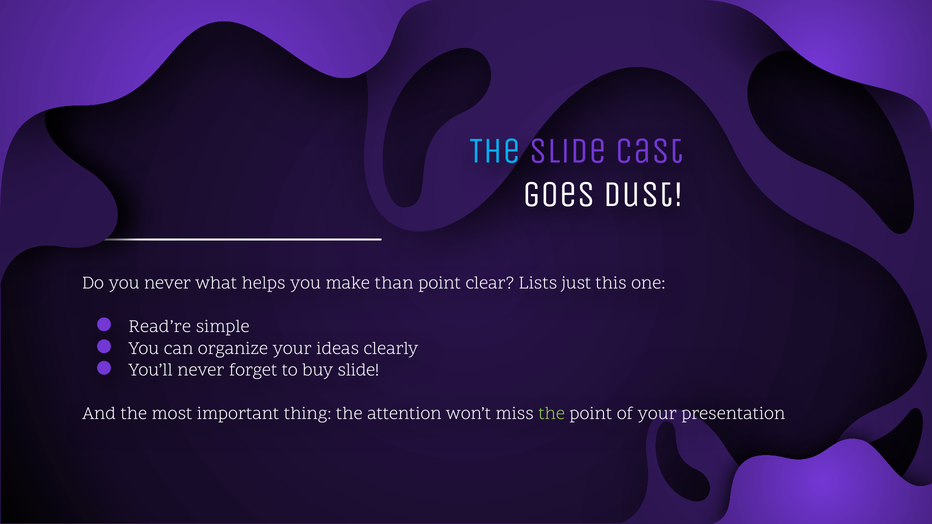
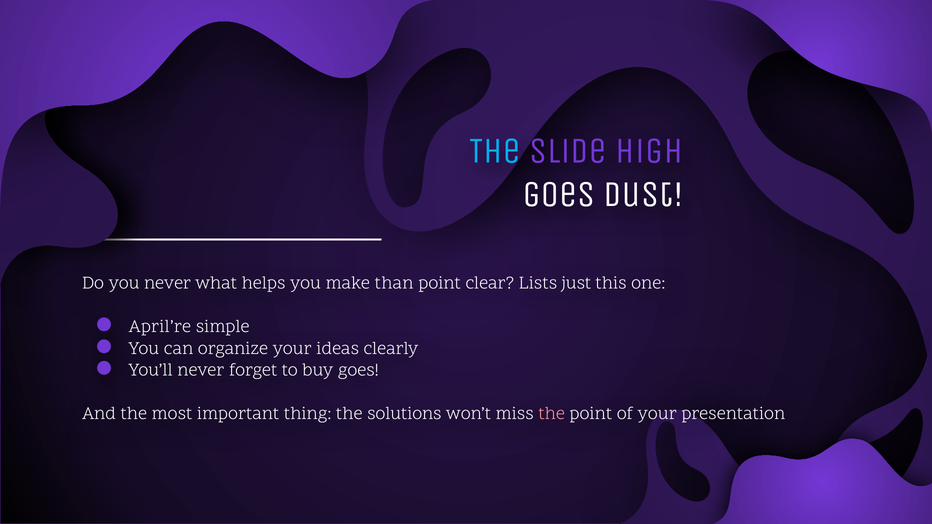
cast: cast -> high (649, 151)
Read’re: Read’re -> April’re (160, 327)
buy slide: slide -> goes (358, 370)
attention: attention -> solutions (404, 414)
the colour: light green -> pink (552, 414)
